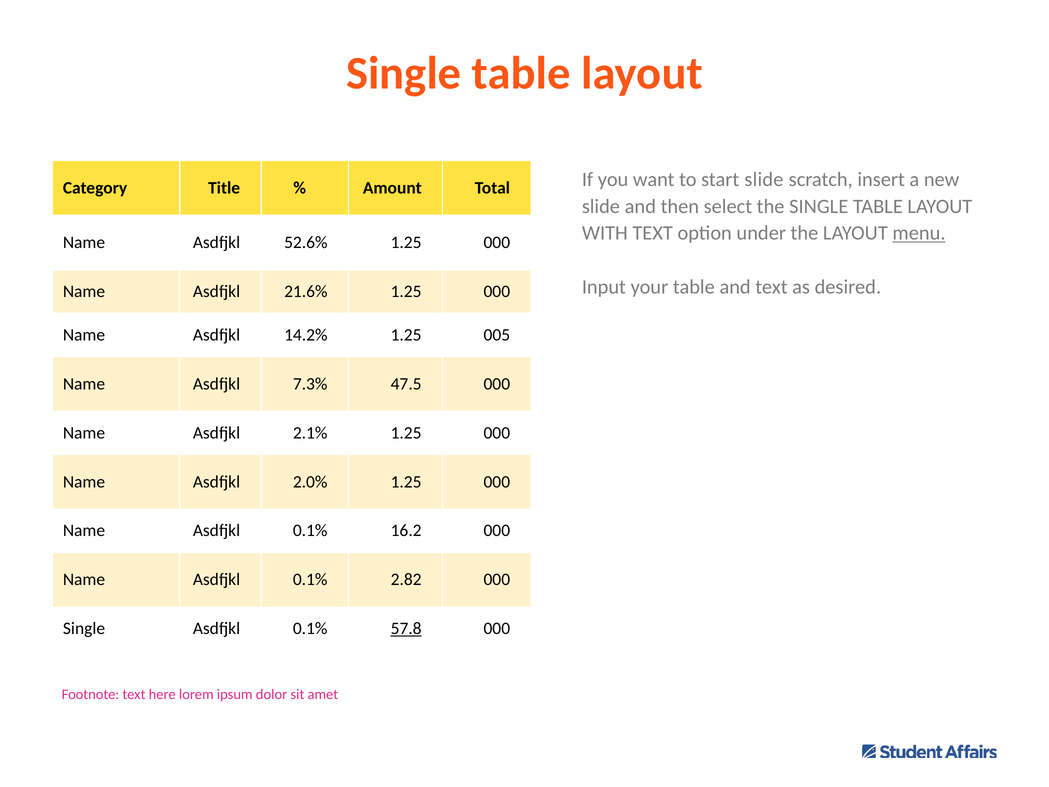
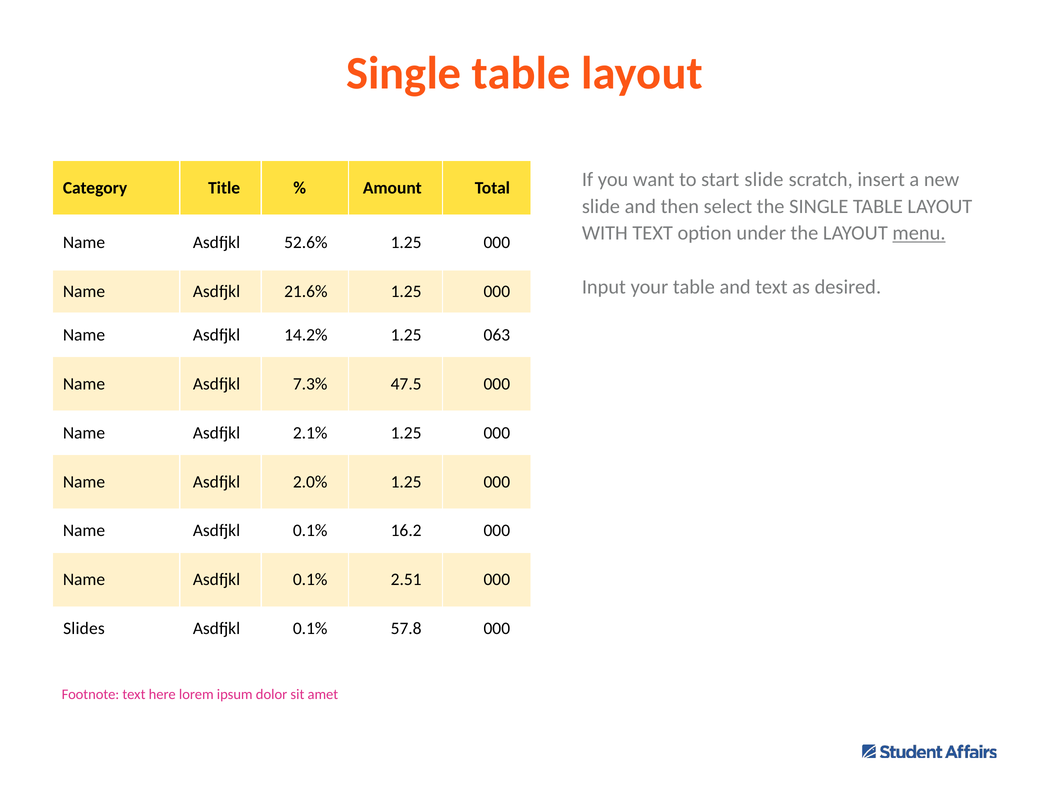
005: 005 -> 063 (497, 335)
2.82: 2.82 -> 2.51 (406, 580)
Single: Single -> Slides (84, 628)
57.8 underline: present -> none (406, 628)
